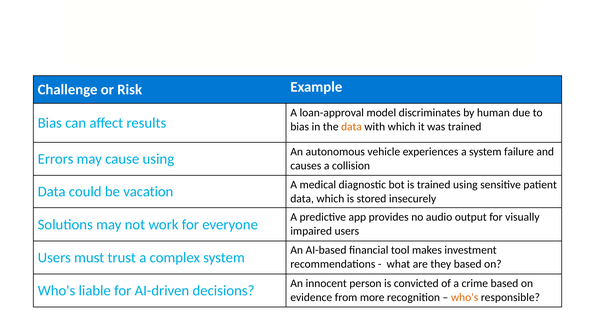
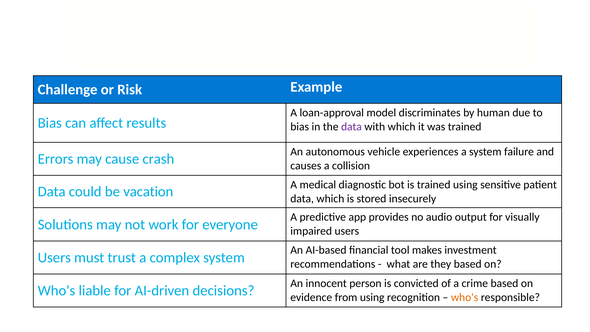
data colour: orange -> purple (351, 127)
cause using: using -> crash (158, 159)
from more: more -> using (372, 297)
